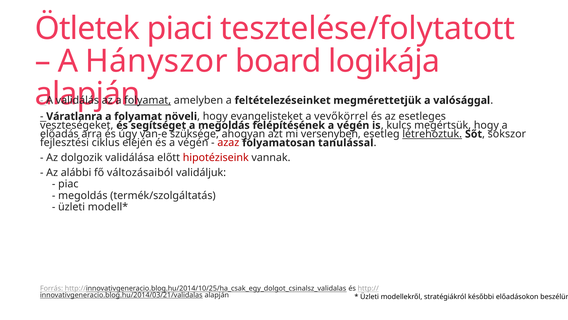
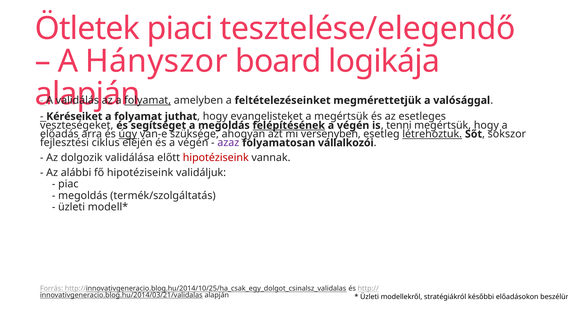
tesztelése/folytatott: tesztelése/folytatott -> tesztelése/elegendő (368, 29)
Váratlanra: Váratlanra -> Kéréseiket (74, 116)
növeli: növeli -> juthat (181, 116)
a vevőkörrel: vevőkörrel -> megértsük (341, 116)
felépítésének underline: none -> present (289, 125)
kulcs: kulcs -> tenni (399, 125)
úgy underline: none -> present (128, 134)
azaz colour: red -> purple (228, 143)
tanulással: tanulással -> vállalkozói (346, 143)
fő változásaiból: változásaiból -> hipotéziseink (140, 172)
